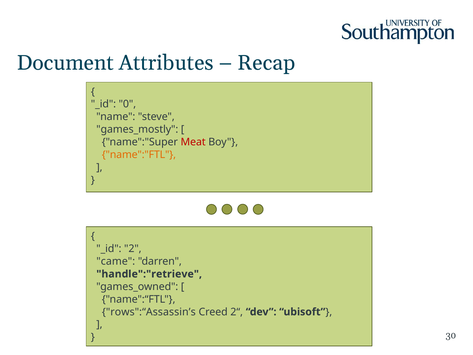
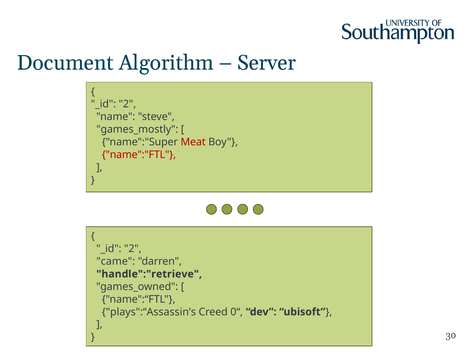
Attributes: Attributes -> Algorithm (166, 63)
Recap: Recap -> Server (267, 63)
0: 0 -> 2 (127, 104)
name":"FTL colour: orange -> red (139, 155)
rows":“Assassin’s: rows":“Assassin’s -> plays":“Assassin’s (149, 312)
2“: 2“ -> 0“ (237, 312)
